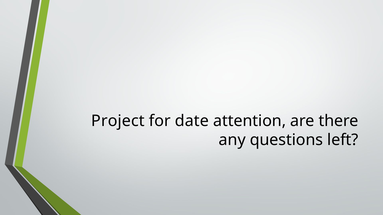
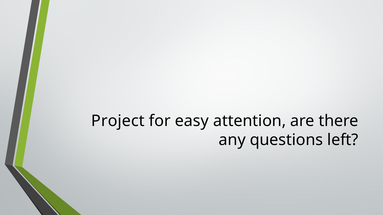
date: date -> easy (192, 121)
